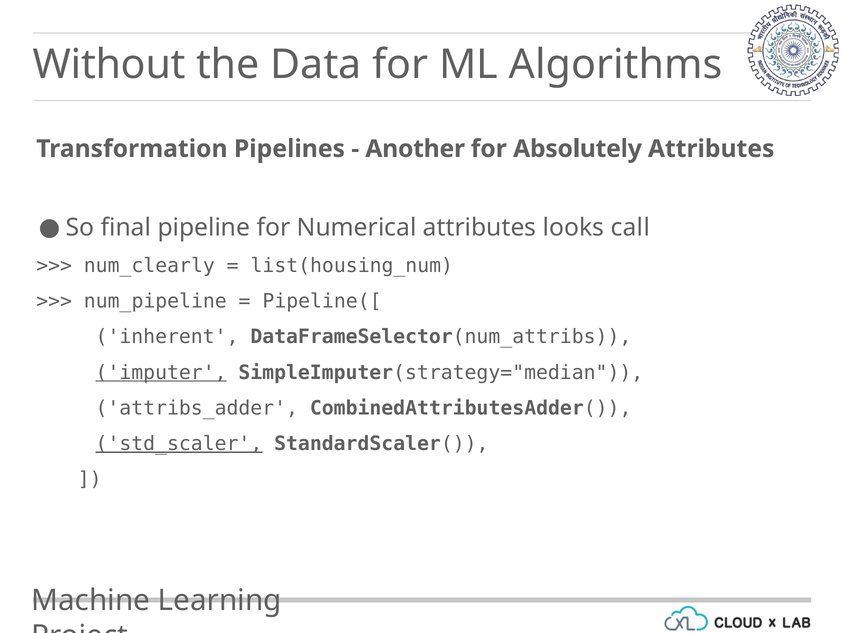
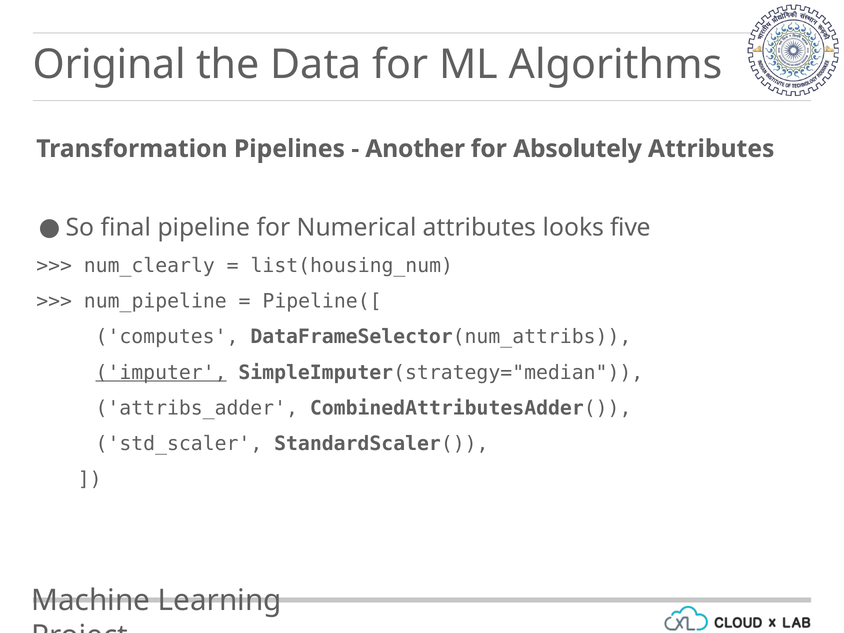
Without: Without -> Original (109, 65)
call: call -> five (631, 227)
inherent: inherent -> computes (167, 337)
std_scaler underline: present -> none (179, 444)
